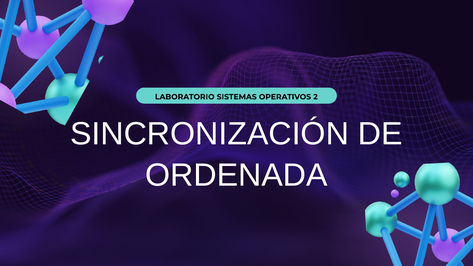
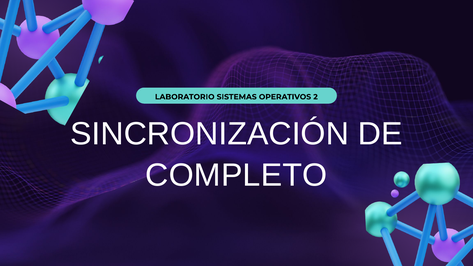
ORDENADA: ORDENADA -> COMPLETO (236, 175)
